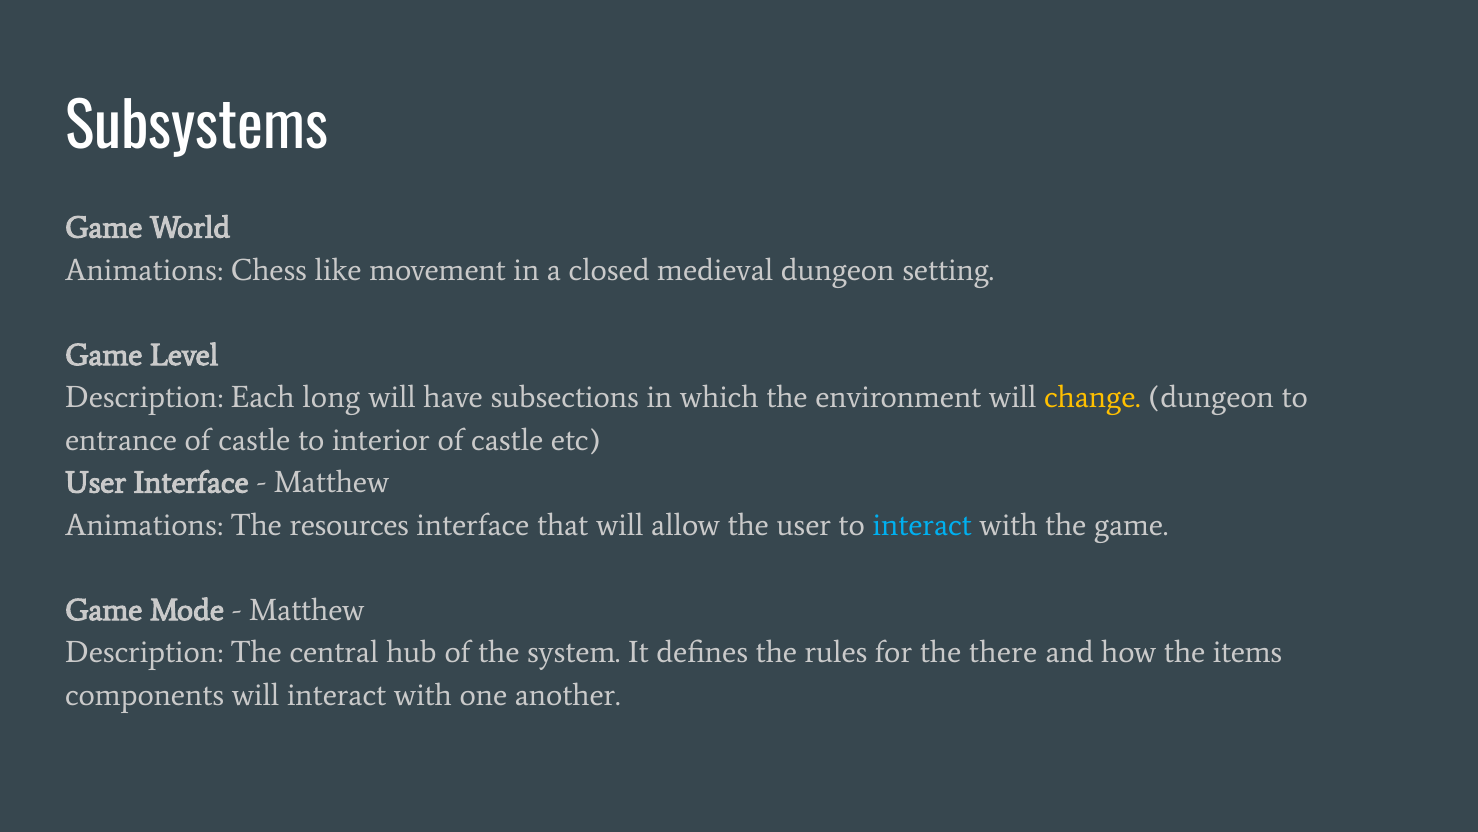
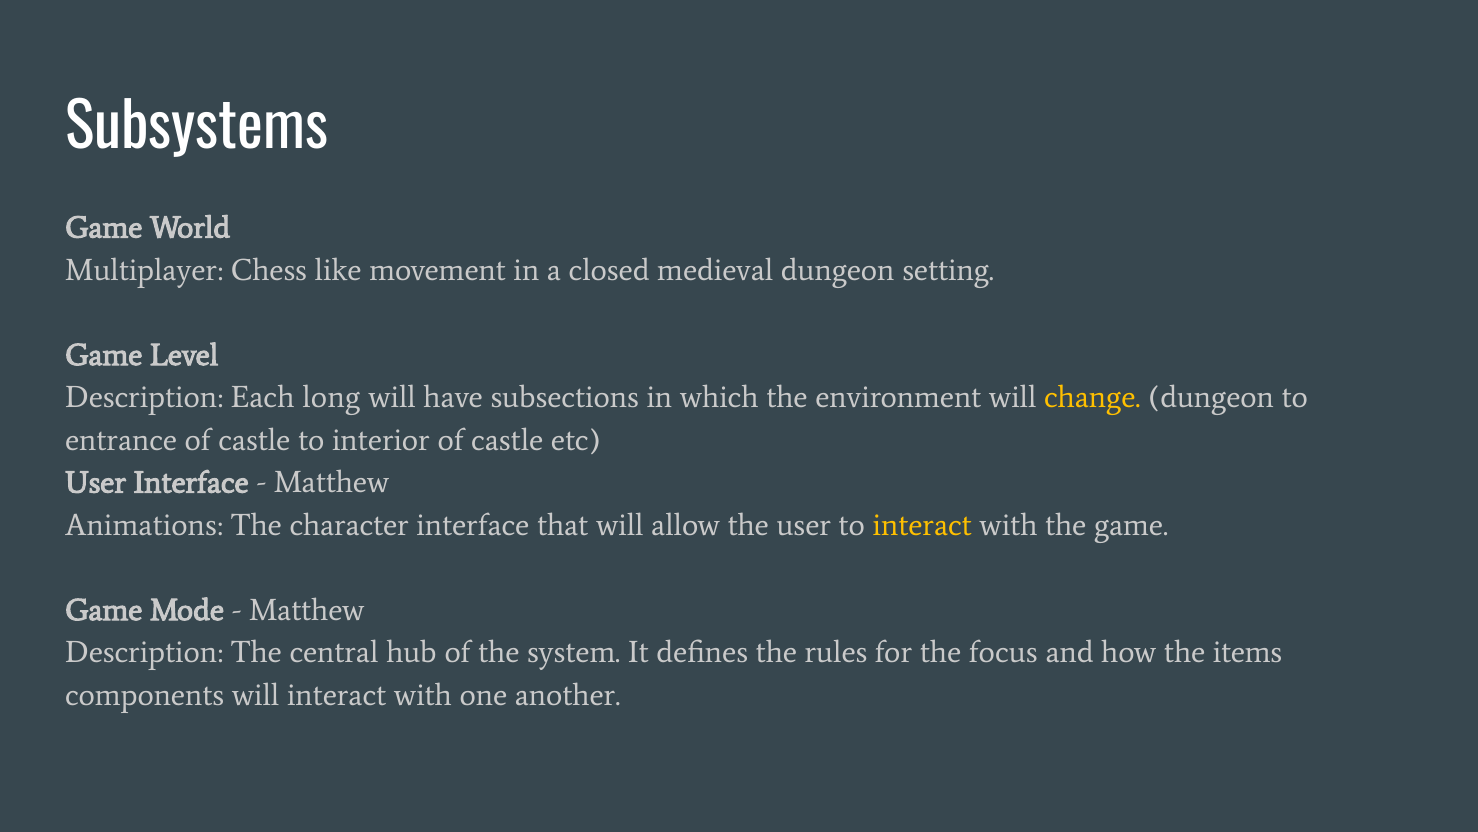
Animations: Animations -> Multiplayer (144, 270)
resources: resources -> character (349, 525)
interact colour: light blue -> yellow (922, 525)
there: there -> focus (1003, 652)
